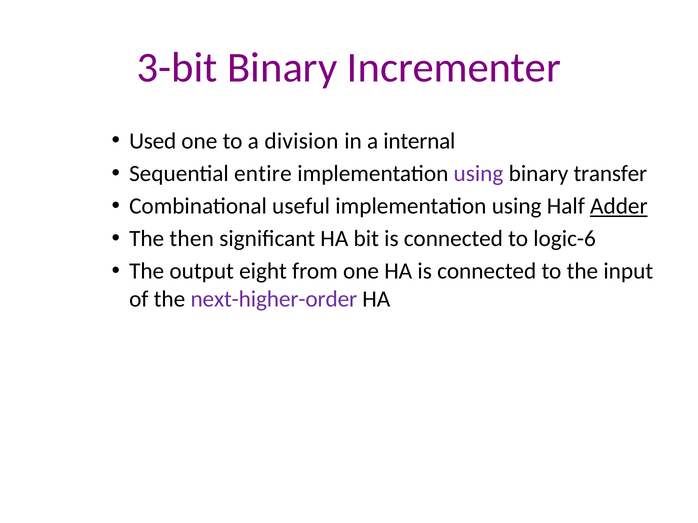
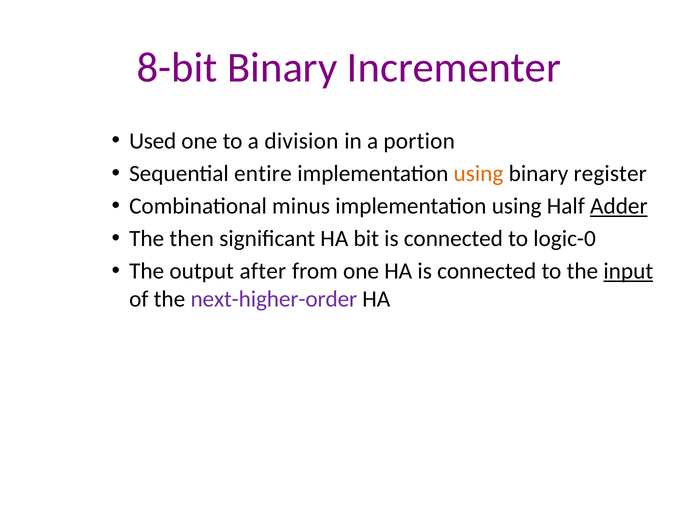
3-bit: 3-bit -> 8-bit (177, 68)
internal: internal -> portion (419, 141)
using colour: purple -> orange (478, 174)
transfer: transfer -> register (610, 174)
useful: useful -> minus (301, 206)
logic-6: logic-6 -> logic-0 (565, 239)
eight: eight -> after (263, 271)
input underline: none -> present (628, 271)
